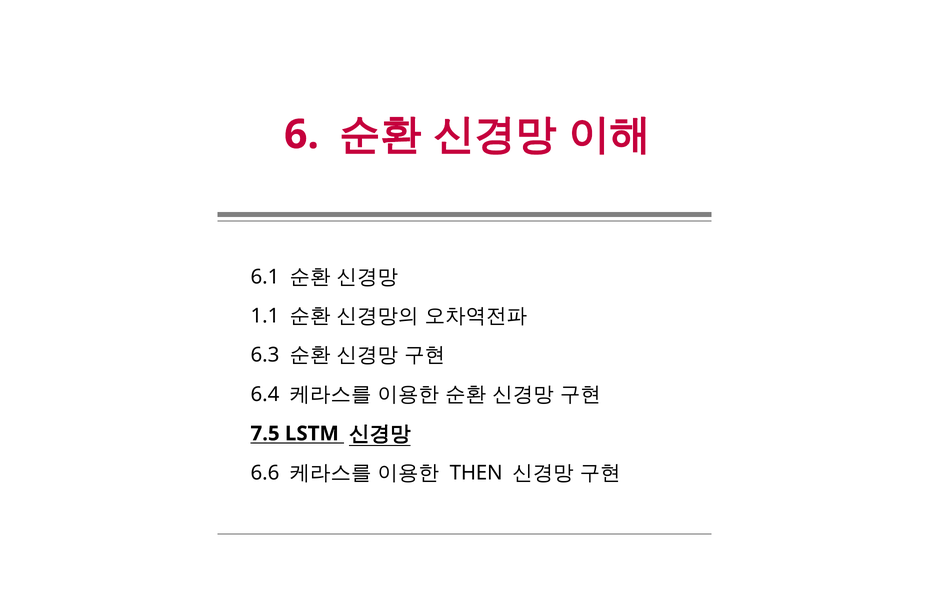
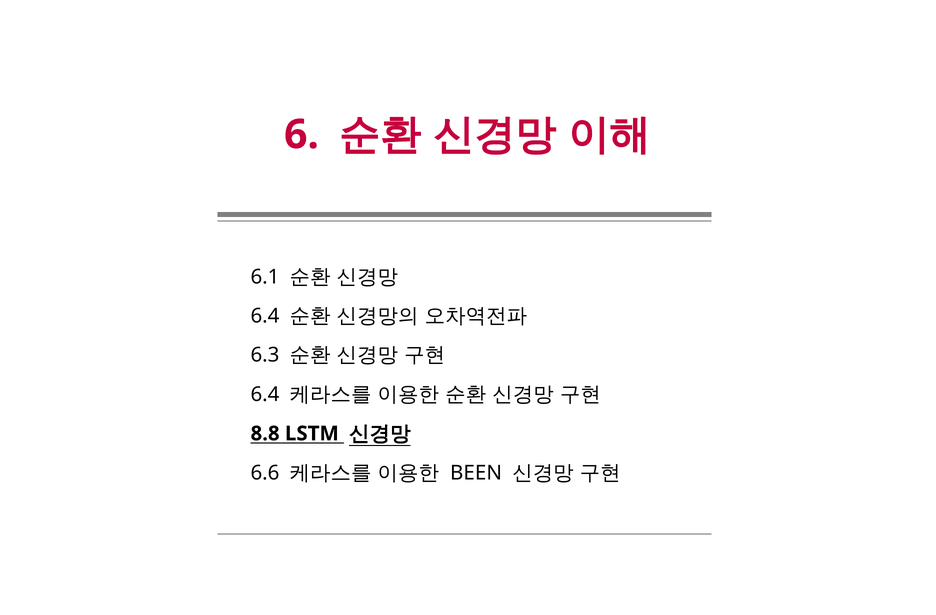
1.1: 1.1 -> 6.4 (265, 316)
7.5: 7.5 -> 8.8 (265, 433)
THEN: THEN -> BEEN (476, 473)
